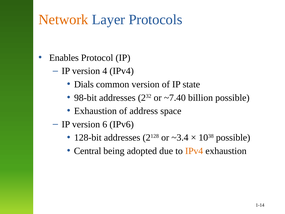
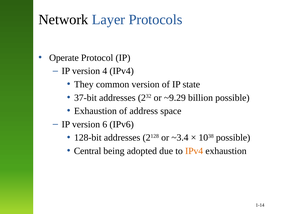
Network colour: orange -> black (63, 20)
Enables: Enables -> Operate (64, 58)
Dials: Dials -> They (84, 84)
98-bit: 98-bit -> 37-bit (85, 98)
~7.40: ~7.40 -> ~9.29 (175, 98)
